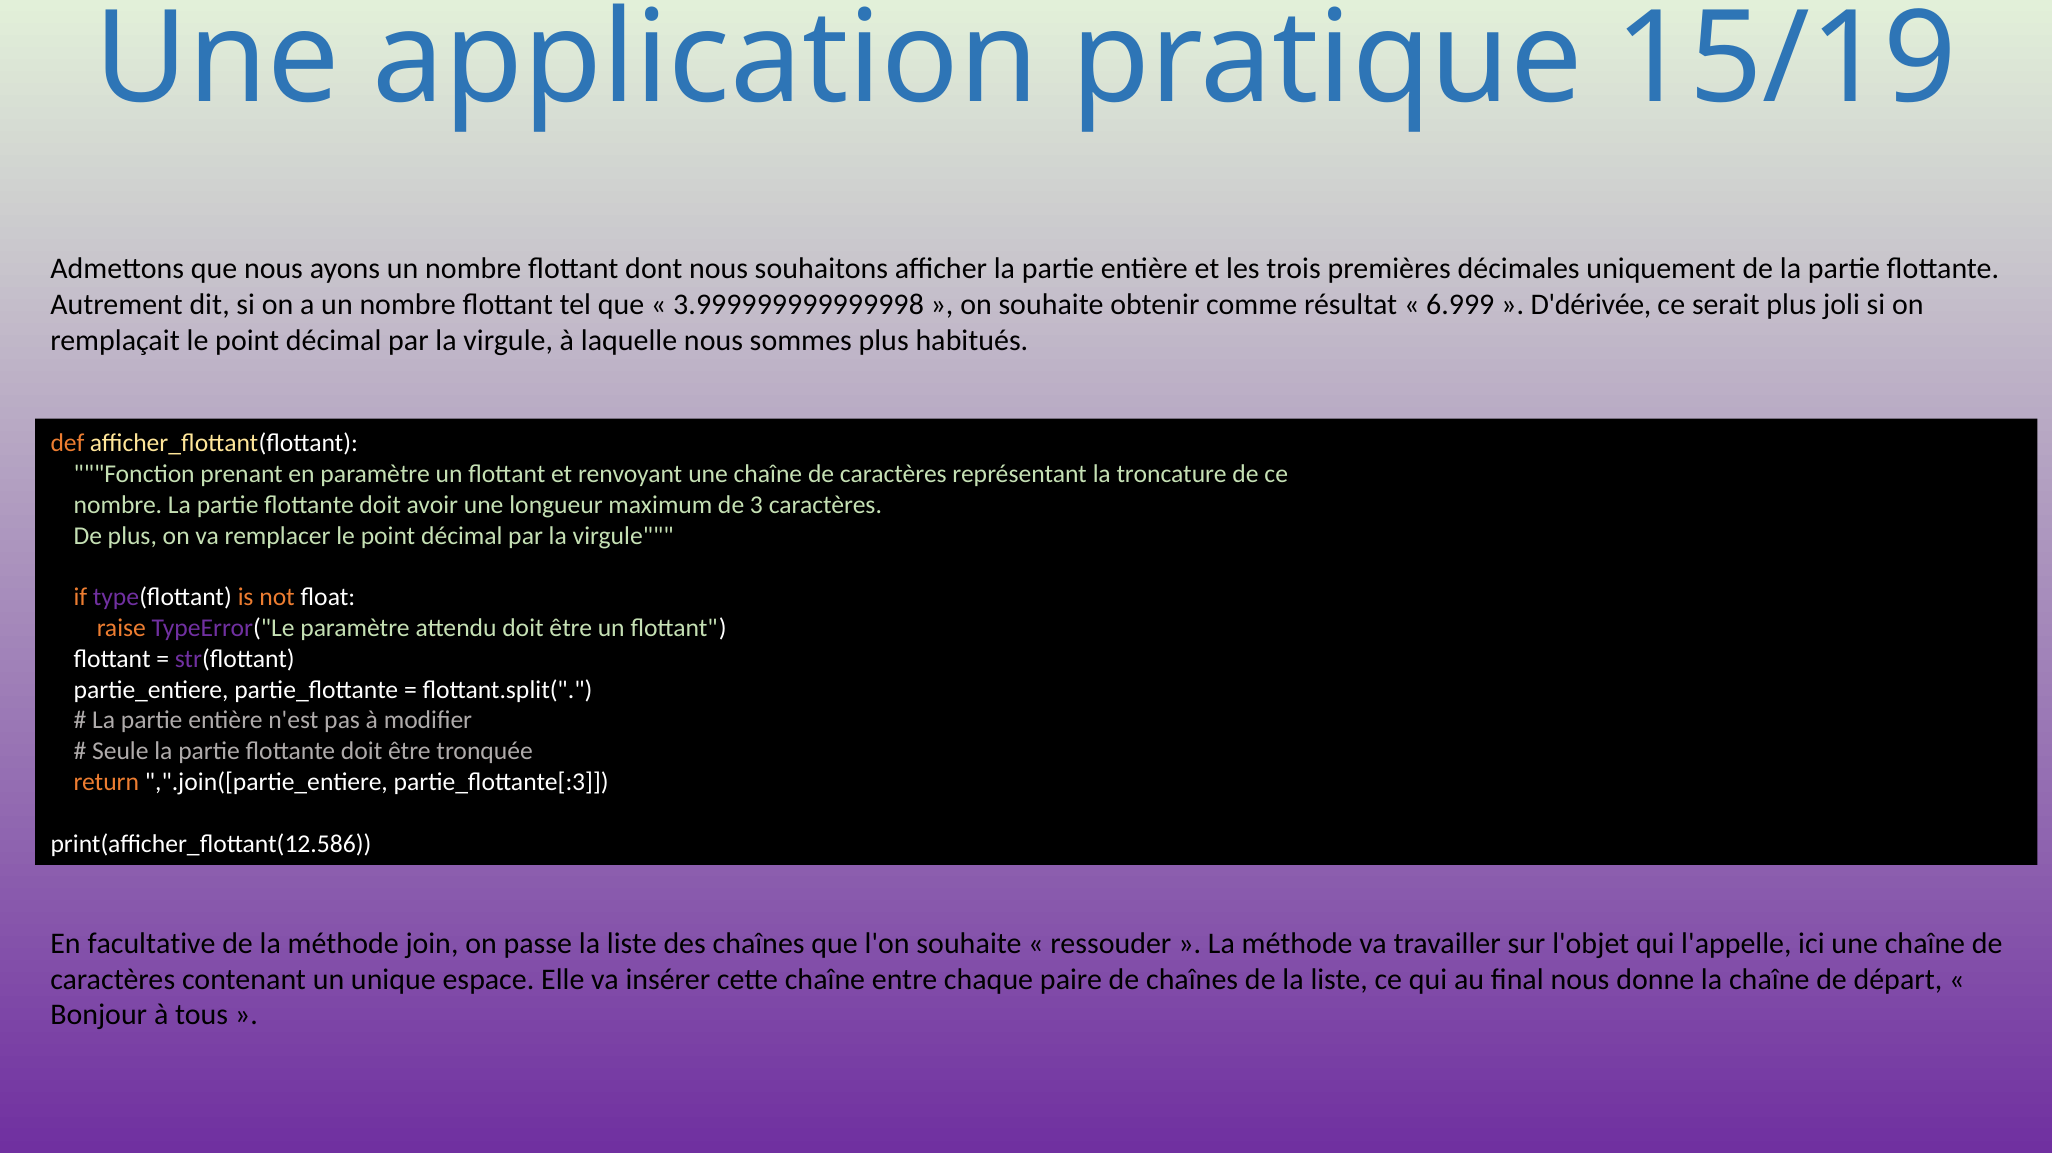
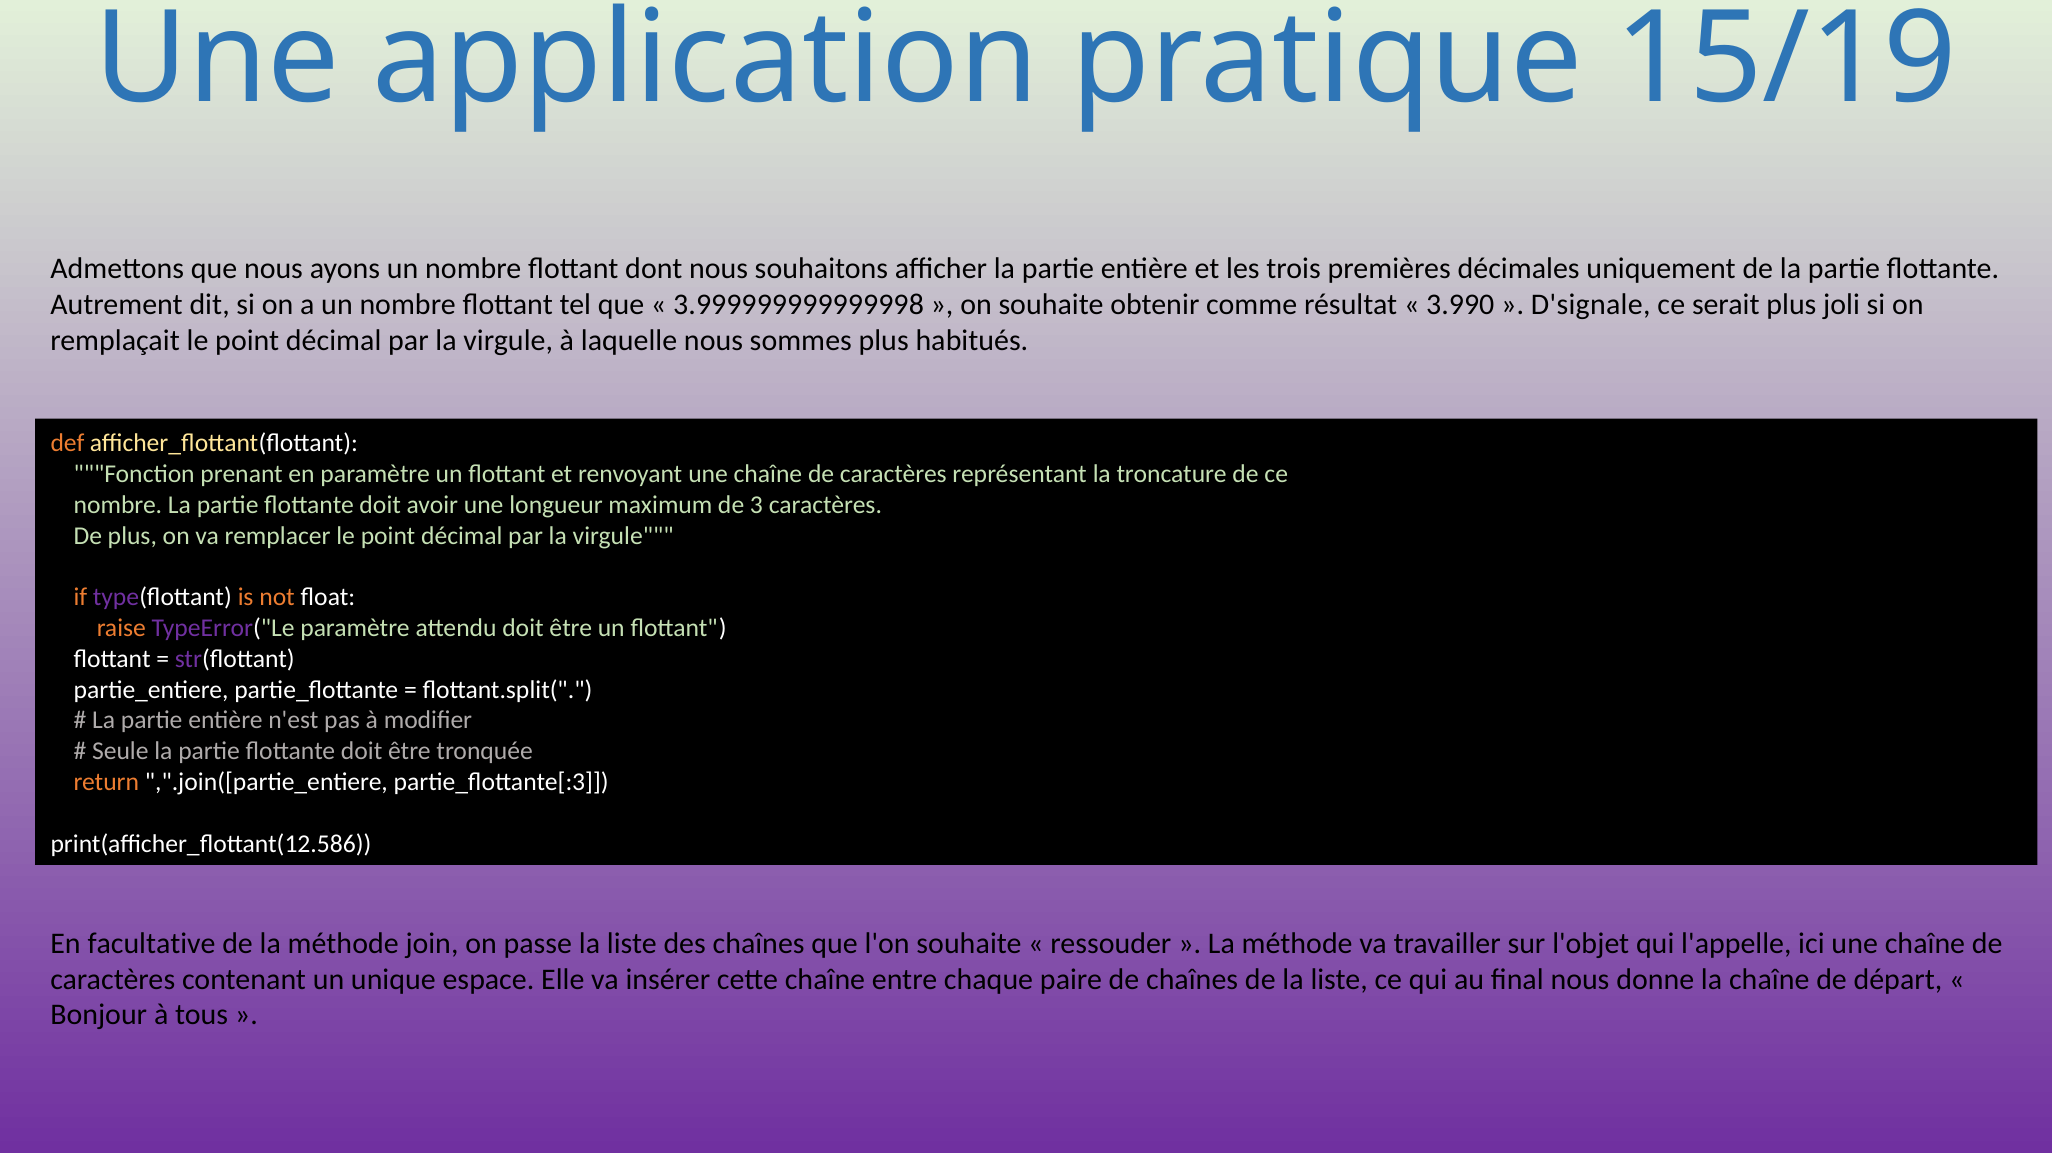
6.999: 6.999 -> 3.990 (1460, 304)
D'dérivée: D'dérivée -> D'signale (1591, 304)
